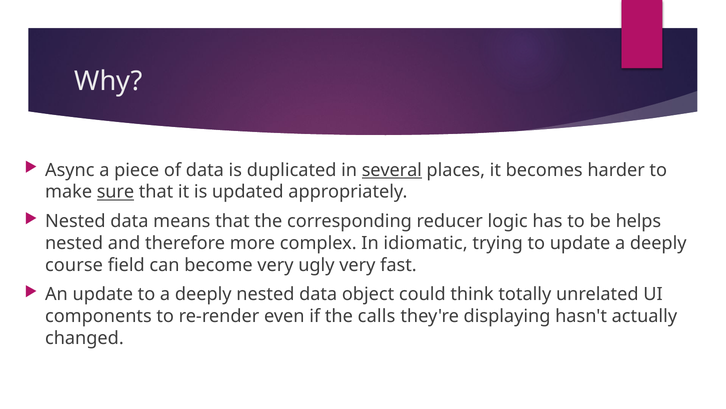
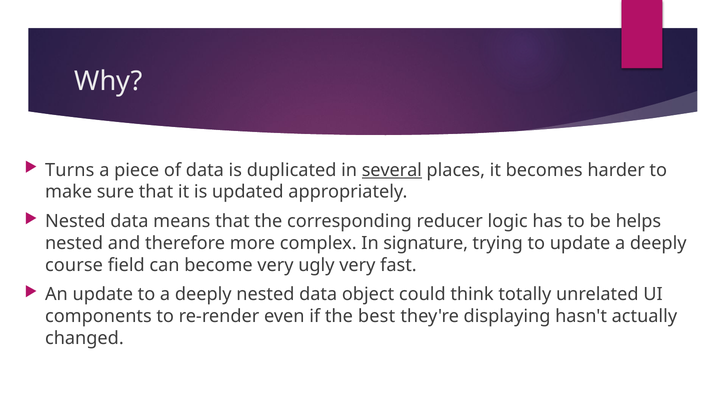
Async: Async -> Turns (70, 170)
sure underline: present -> none (115, 192)
idiomatic: idiomatic -> signature (426, 243)
calls: calls -> best (377, 316)
